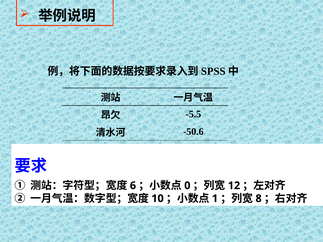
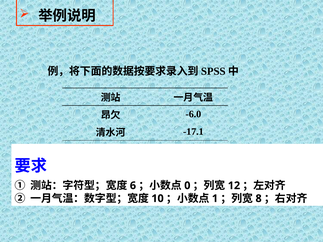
-5.5: -5.5 -> -6.0 (193, 114)
-50.6: -50.6 -> -17.1 (193, 132)
